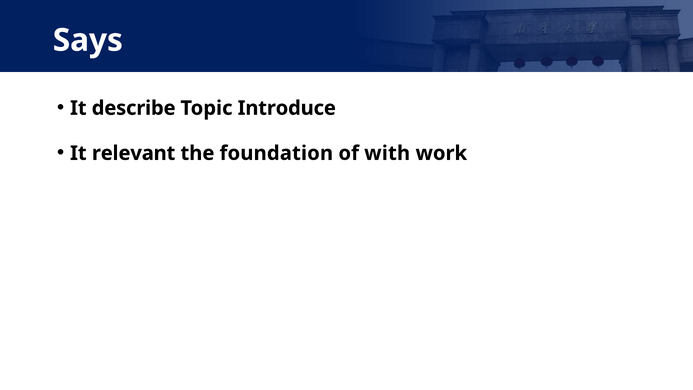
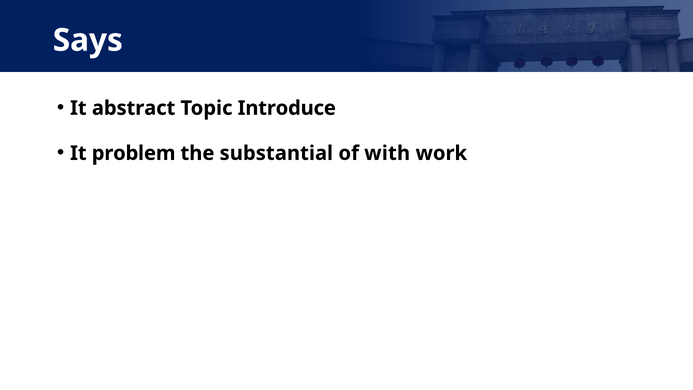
describe: describe -> abstract (134, 108)
relevant: relevant -> problem (134, 153)
foundation: foundation -> substantial (276, 153)
